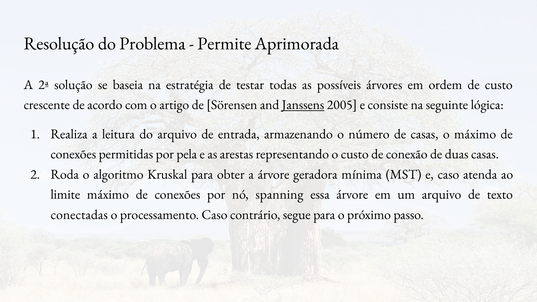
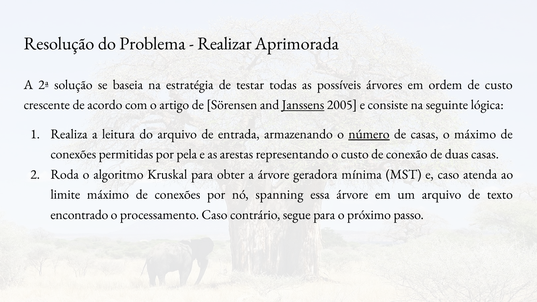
Permite: Permite -> Realizar (225, 44)
número underline: none -> present (369, 134)
conectadas: conectadas -> encontrado (79, 215)
